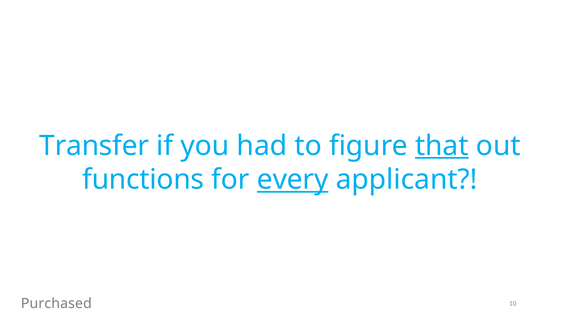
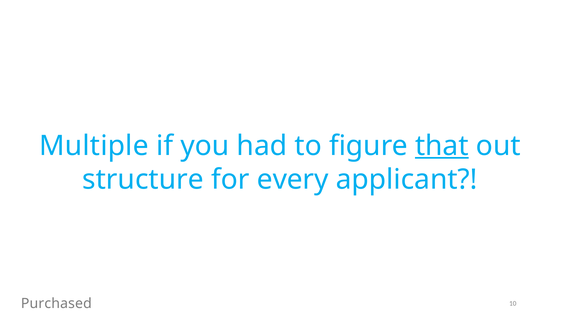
Transfer: Transfer -> Multiple (94, 146)
functions: functions -> structure (143, 180)
every underline: present -> none (293, 180)
